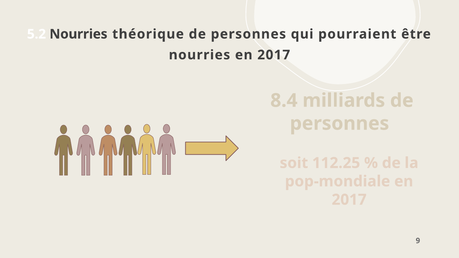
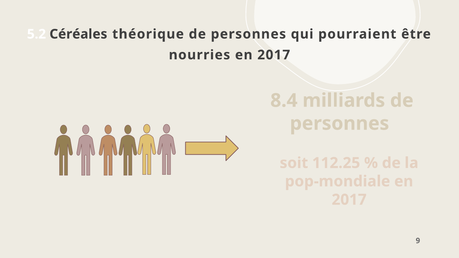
5.2 Nourries: Nourries -> Céréales (78, 34)
